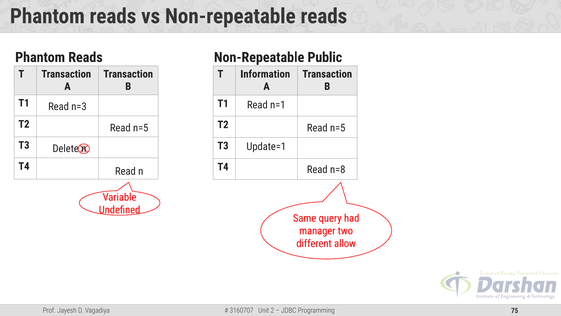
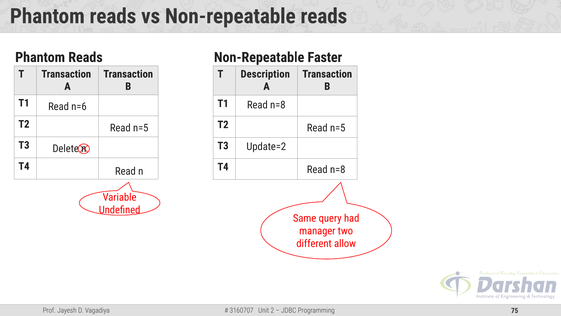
Public: Public -> Faster (325, 57)
Information: Information -> Description (265, 74)
n=1: n=1 -> n=8 (278, 105)
n=3: n=3 -> n=6 (79, 107)
Update=1: Update=1 -> Update=2 (266, 147)
